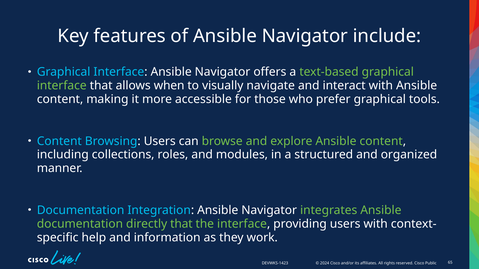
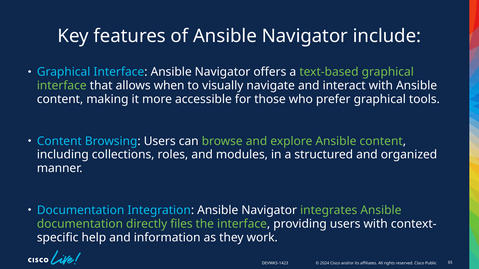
directly that: that -> files (181, 224)
